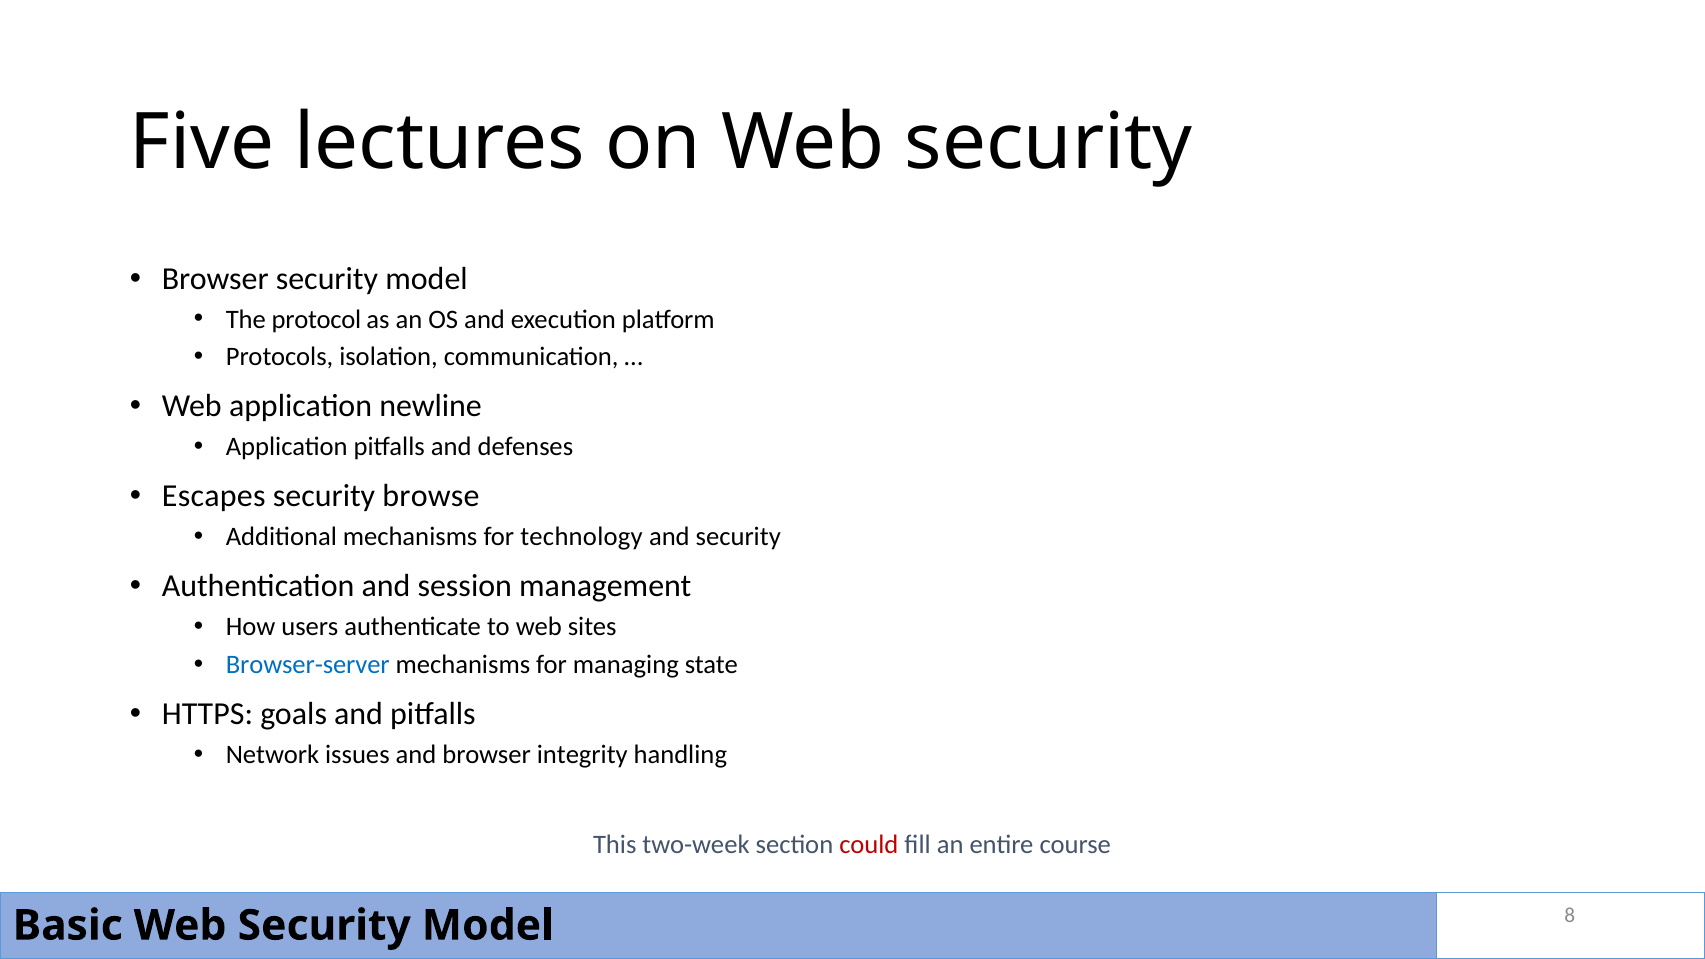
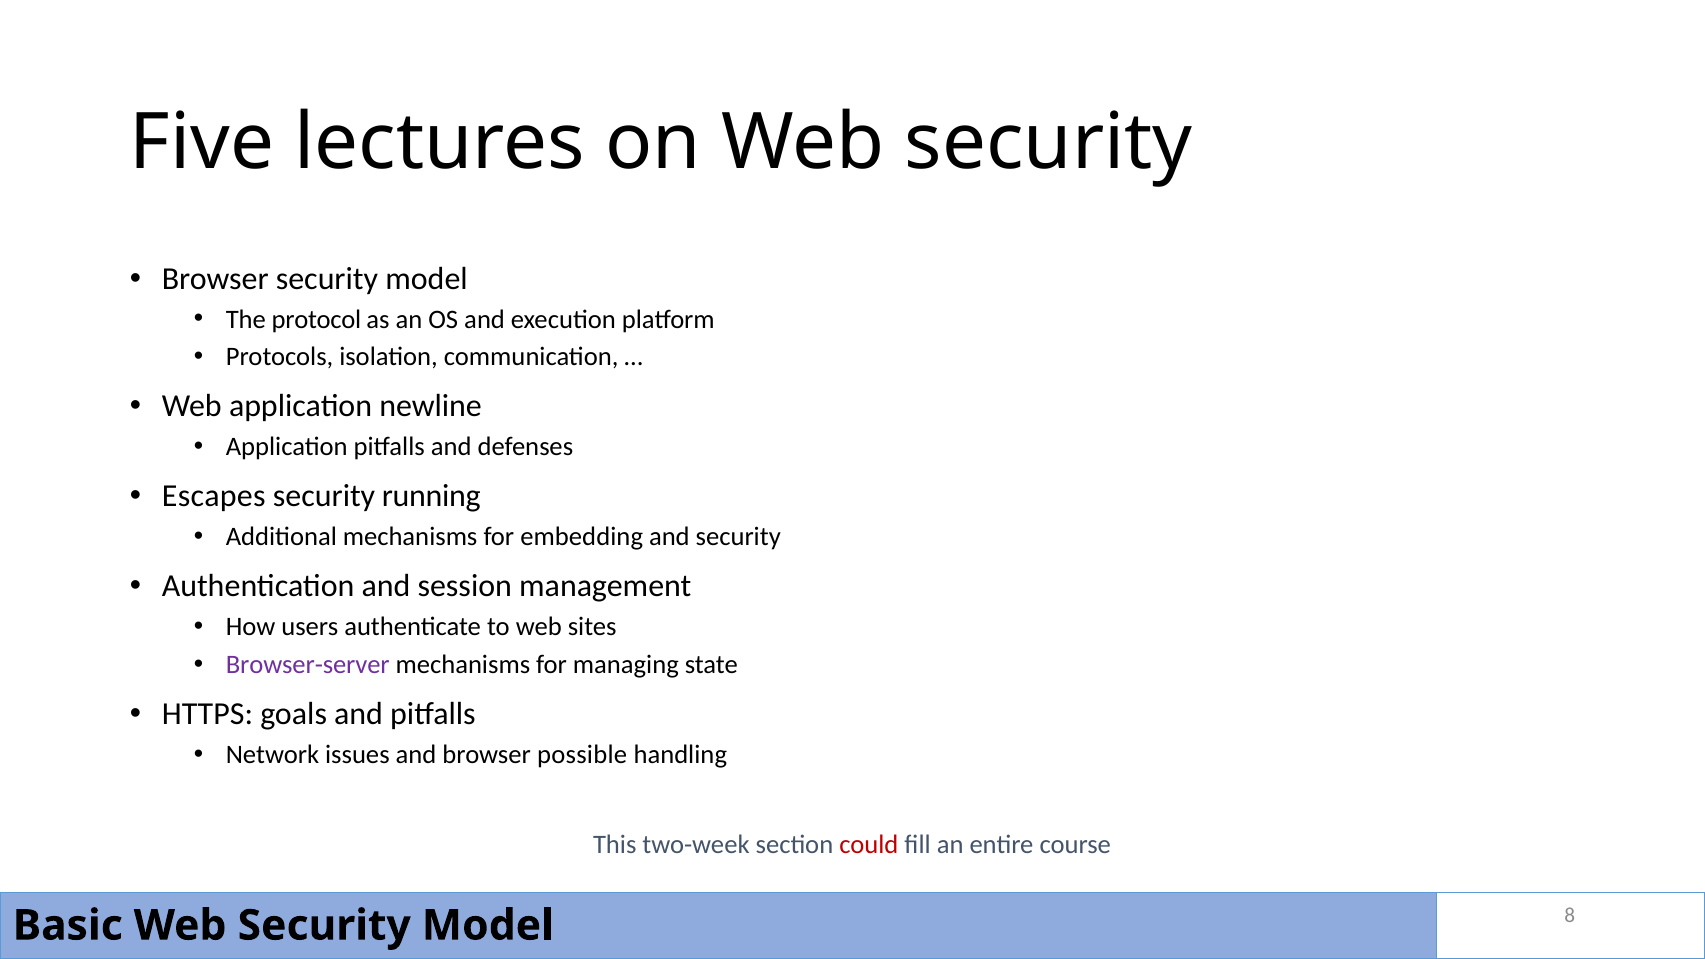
browse: browse -> running (431, 496)
technology: technology -> embedding (582, 537)
Browser-server colour: blue -> purple (308, 665)
integrity: integrity -> possible (582, 754)
